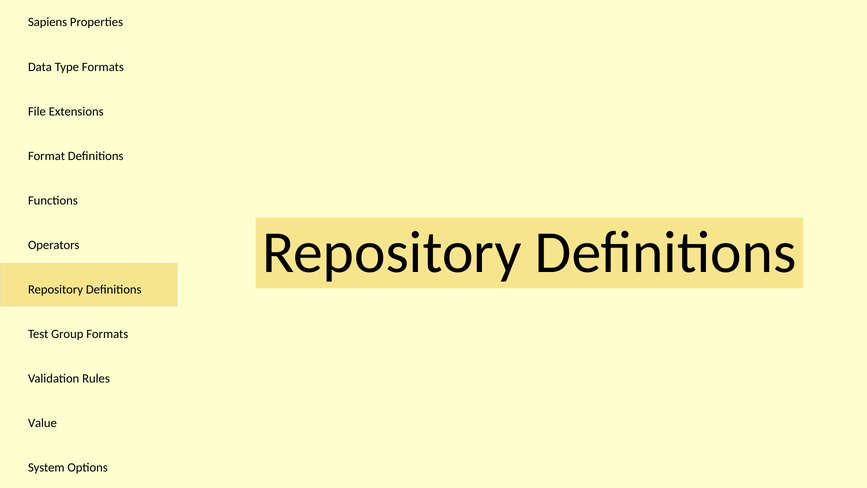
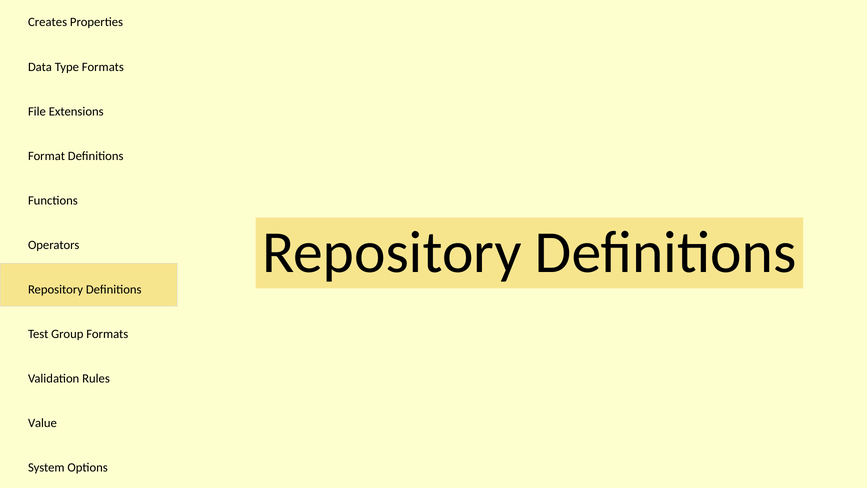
Sapiens: Sapiens -> Creates (48, 22)
